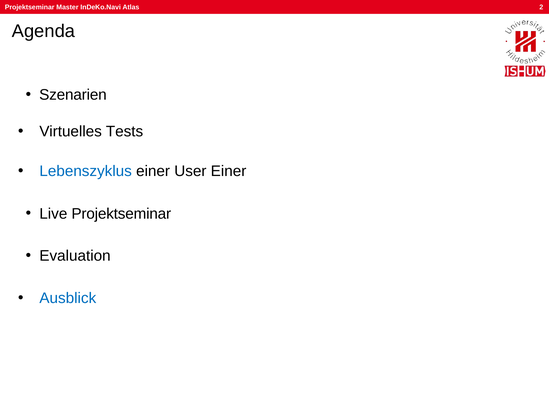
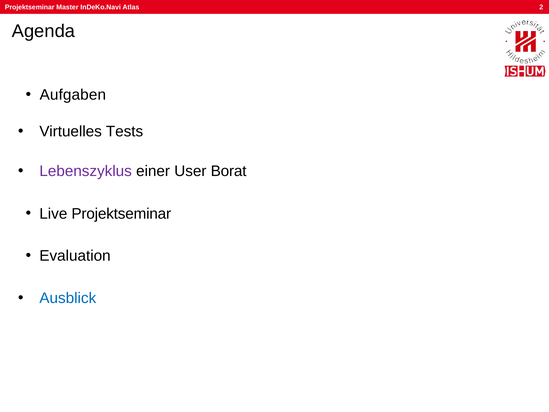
Szenarien: Szenarien -> Aufgaben (73, 95)
Lebenszyklus colour: blue -> purple (86, 171)
User Einer: Einer -> Borat (229, 171)
